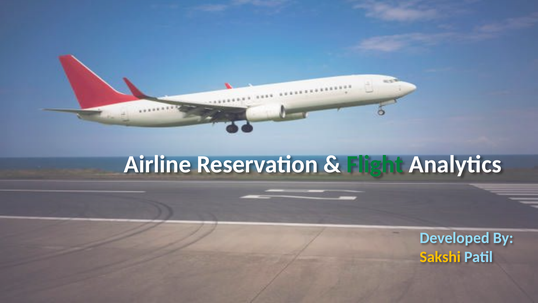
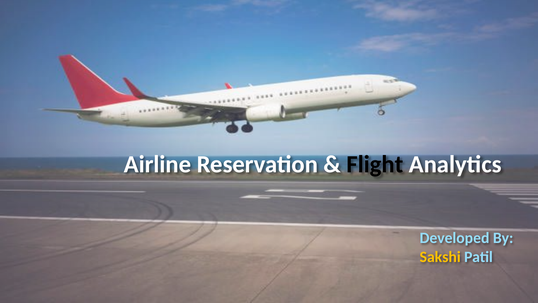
Flight colour: green -> black (375, 164)
